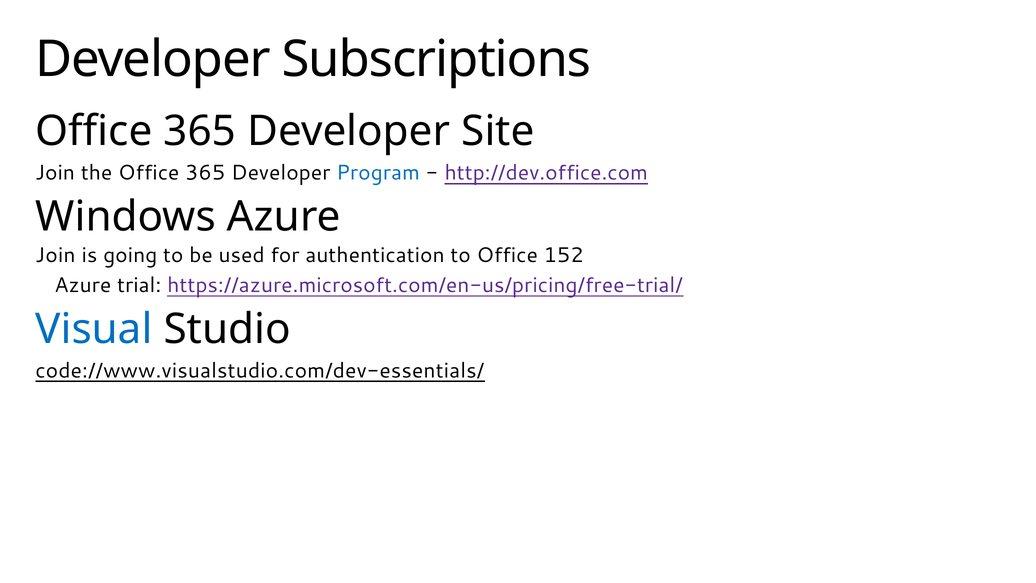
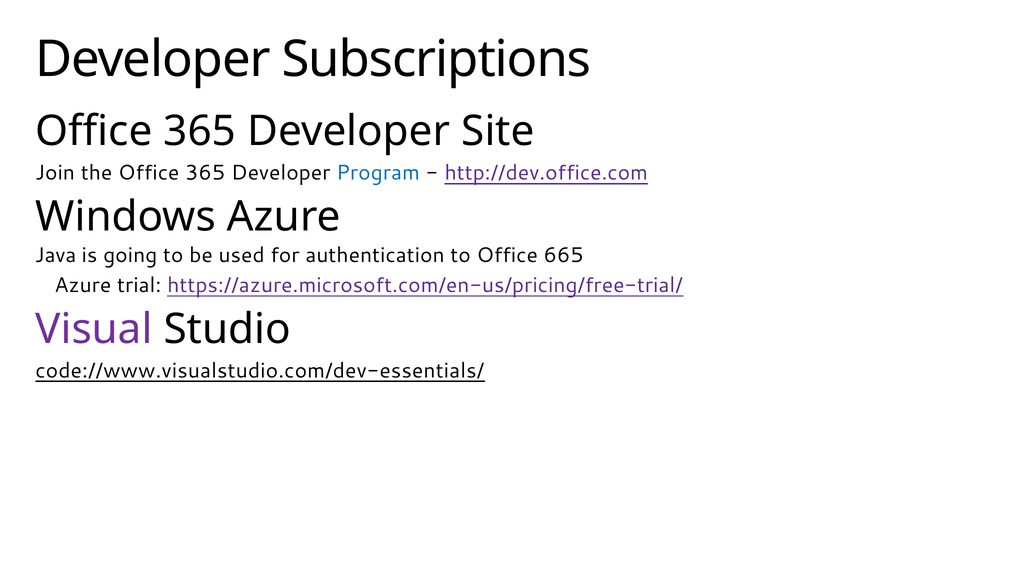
Join: Join -> Java (56, 255)
152: 152 -> 665 (564, 255)
Visual colour: blue -> purple (94, 329)
